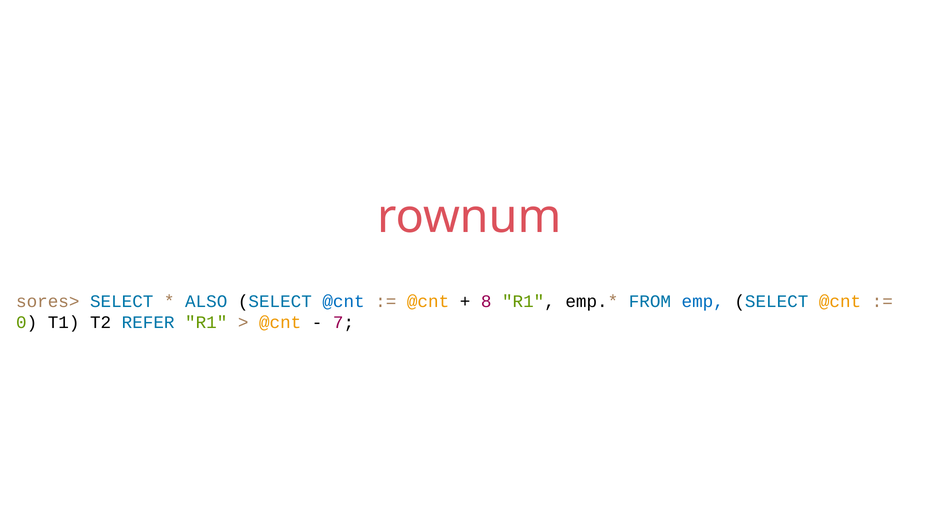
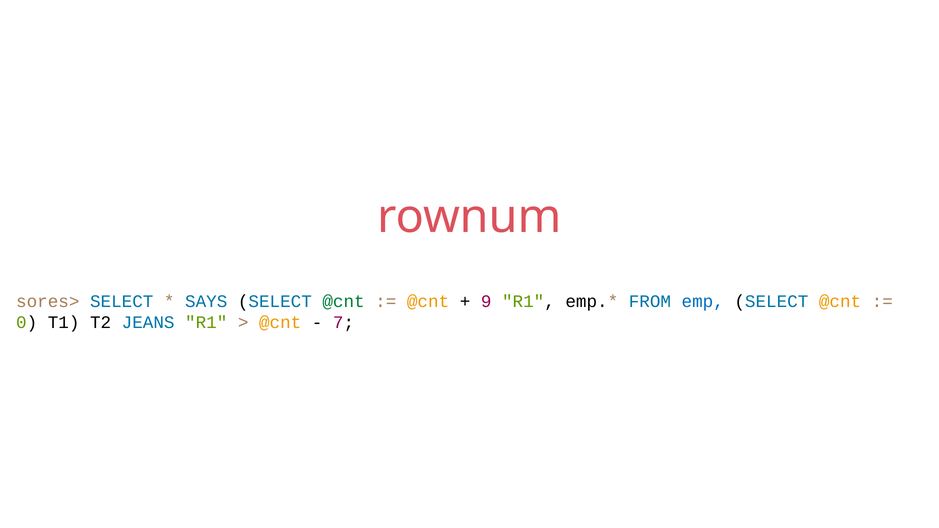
ALSO: ALSO -> SAYS (206, 302)
@cnt colour: blue -> green (344, 302)
8: 8 -> 9 (486, 302)
REFER: REFER -> JEANS (148, 323)
